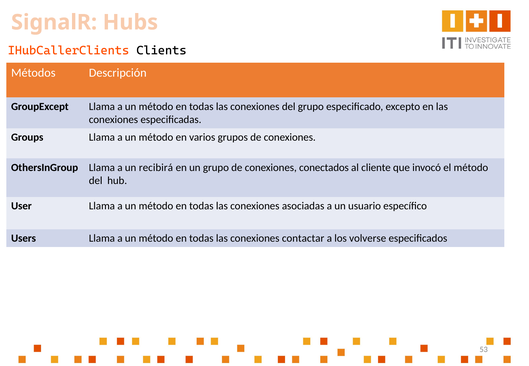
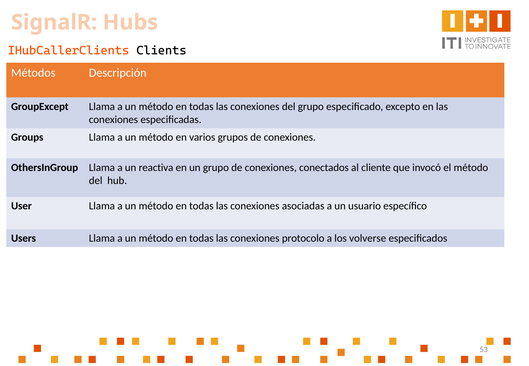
recibirá: recibirá -> reactiva (156, 168)
contactar: contactar -> protocolo (303, 239)
